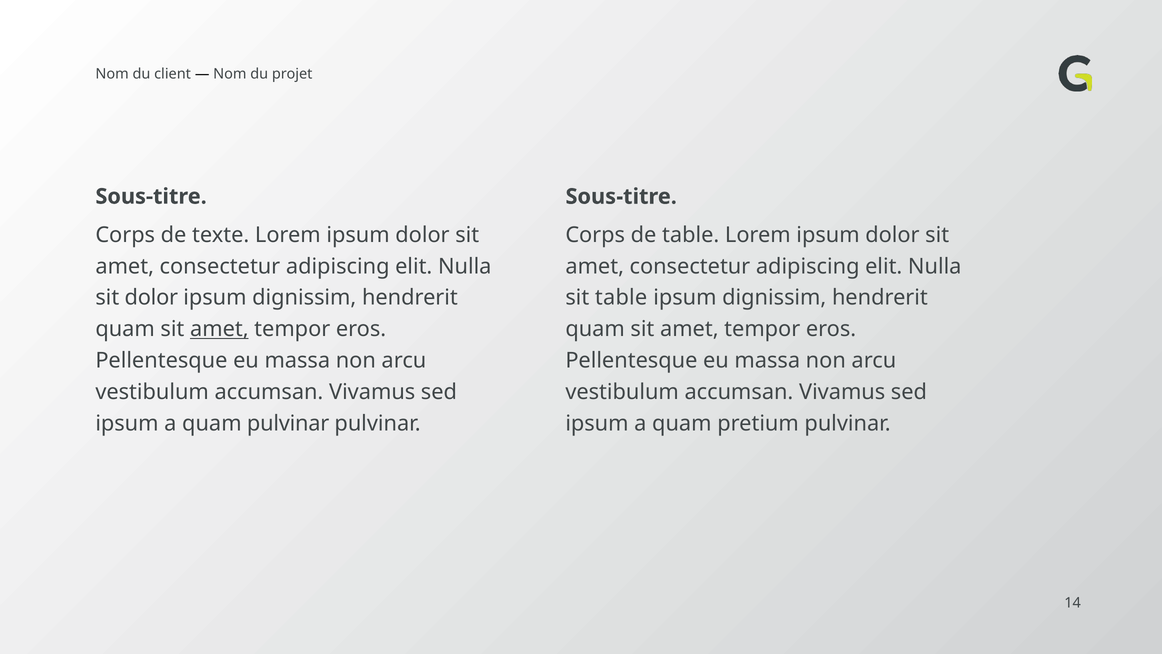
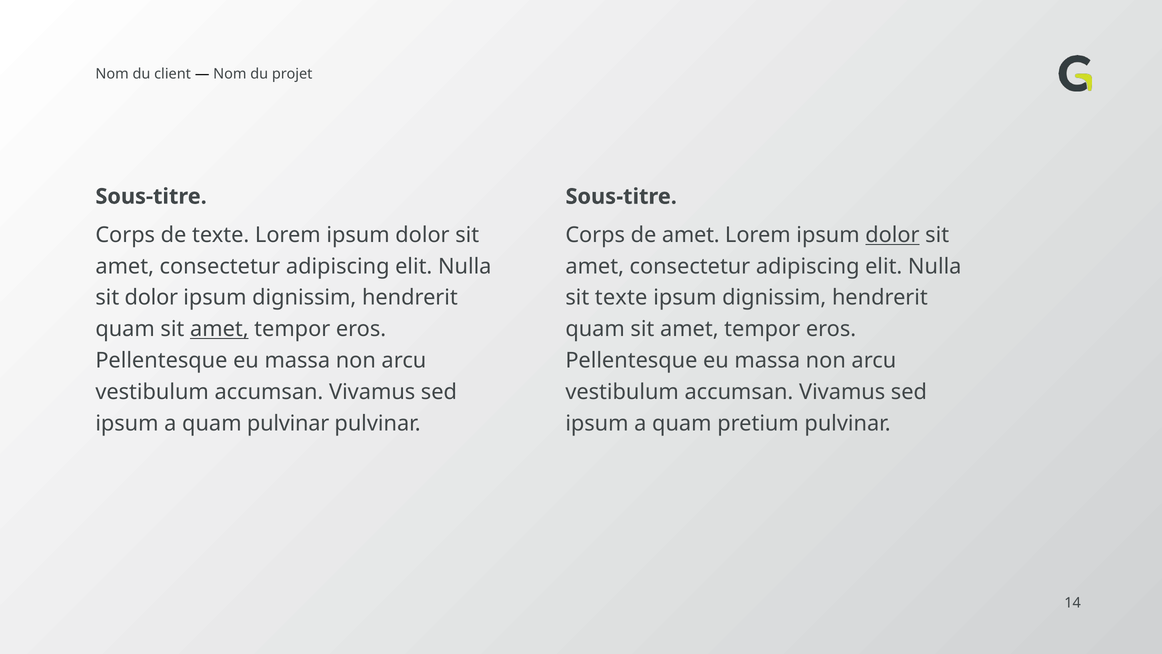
de table: table -> amet (691, 235)
dolor underline: none -> present (892, 235)
sit table: table -> texte (621, 298)
